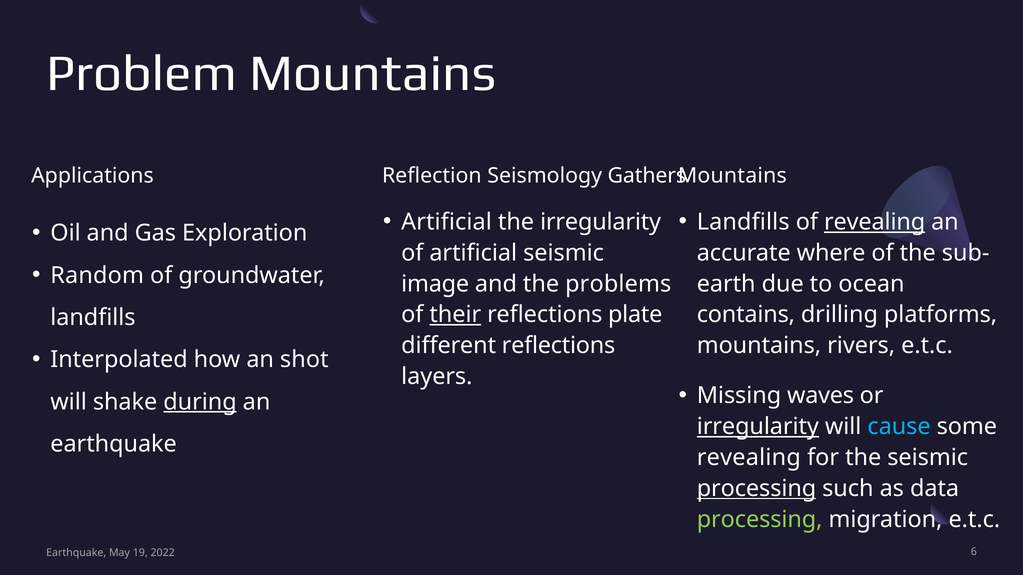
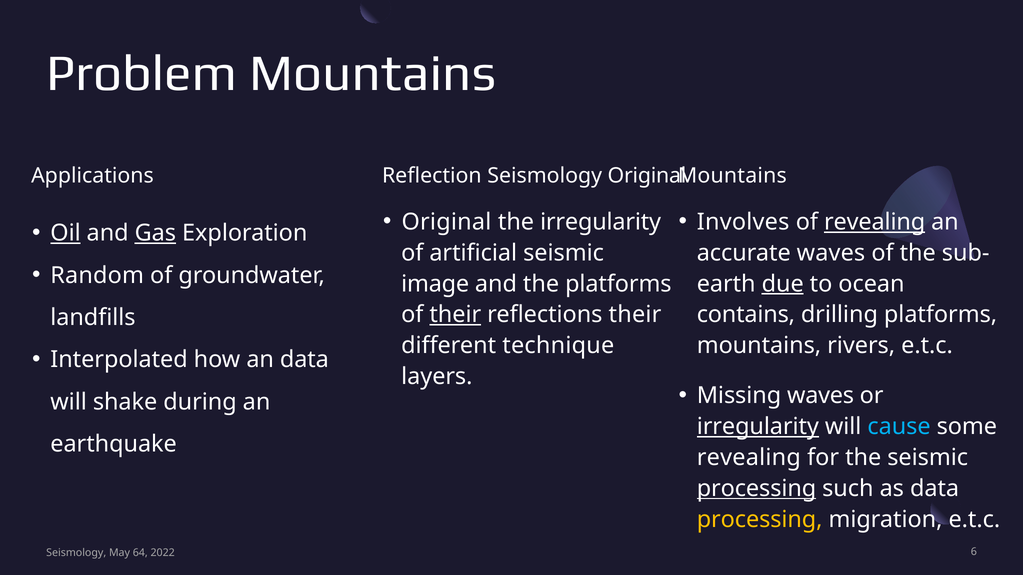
Seismology Gathers: Gathers -> Original (647, 176)
Artificial: Artificial -> Original (446, 222)
Landfills: Landfills -> Involves (743, 222)
Oil underline: none -> present (66, 233)
Gas underline: none -> present (155, 233)
accurate where: where -> waves (831, 253)
the problems: problems -> platforms (618, 284)
due underline: none -> present (783, 284)
reflections plate: plate -> their (635, 315)
different reflections: reflections -> technique (558, 346)
an shot: shot -> data (304, 360)
during underline: present -> none (200, 402)
processing colour: light green -> yellow (760, 520)
Earthquake: Earthquake -> Seismology (76, 553)
19: 19 -> 64 (140, 553)
